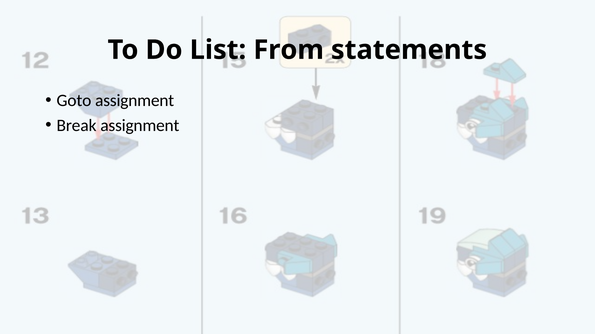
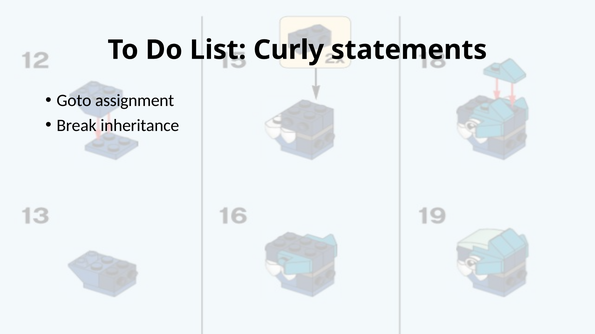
From: From -> Curly (289, 50)
Break assignment: assignment -> inheritance (140, 126)
